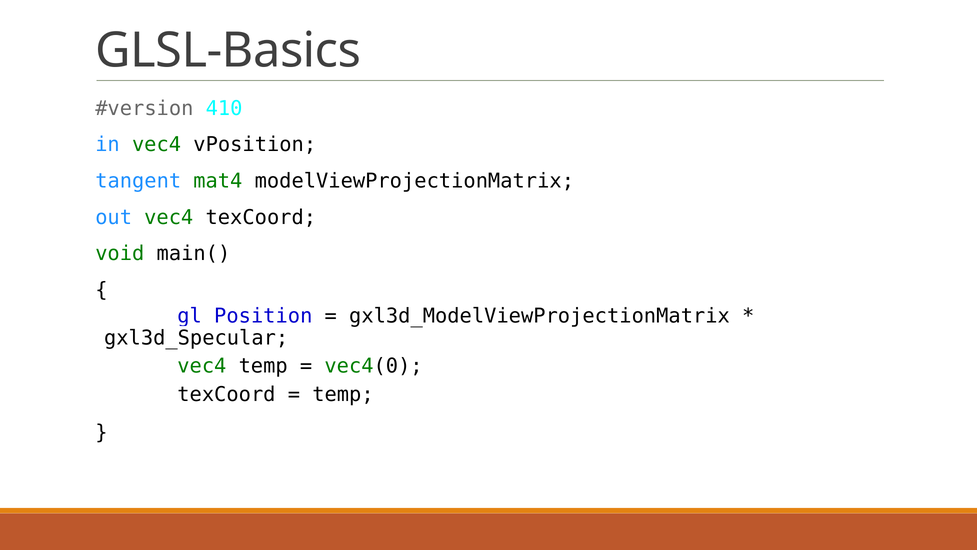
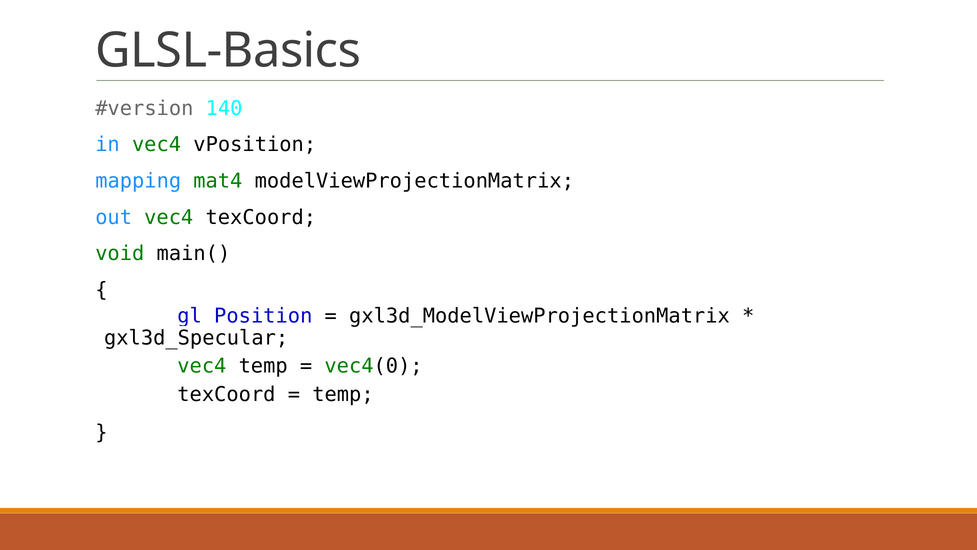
410: 410 -> 140 (224, 108)
tangent: tangent -> mapping (138, 181)
